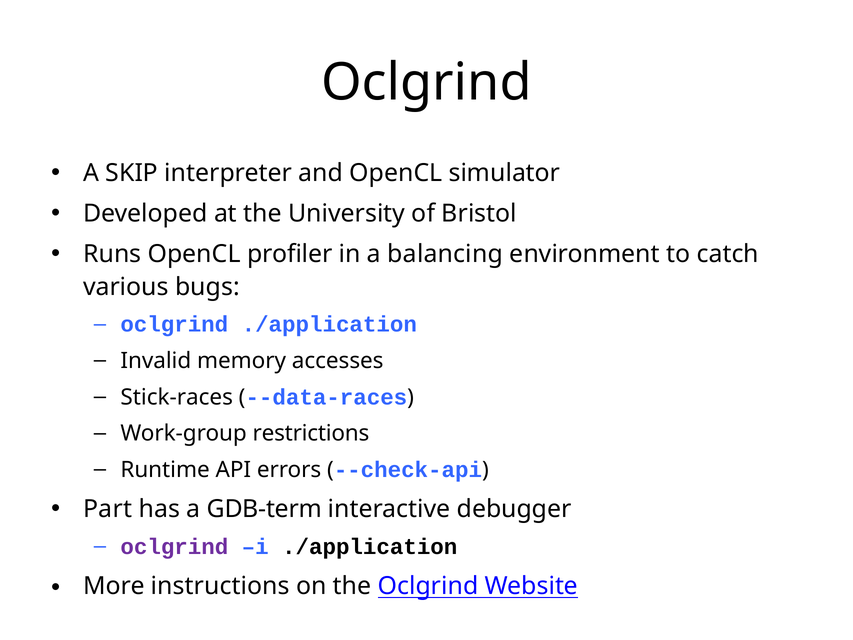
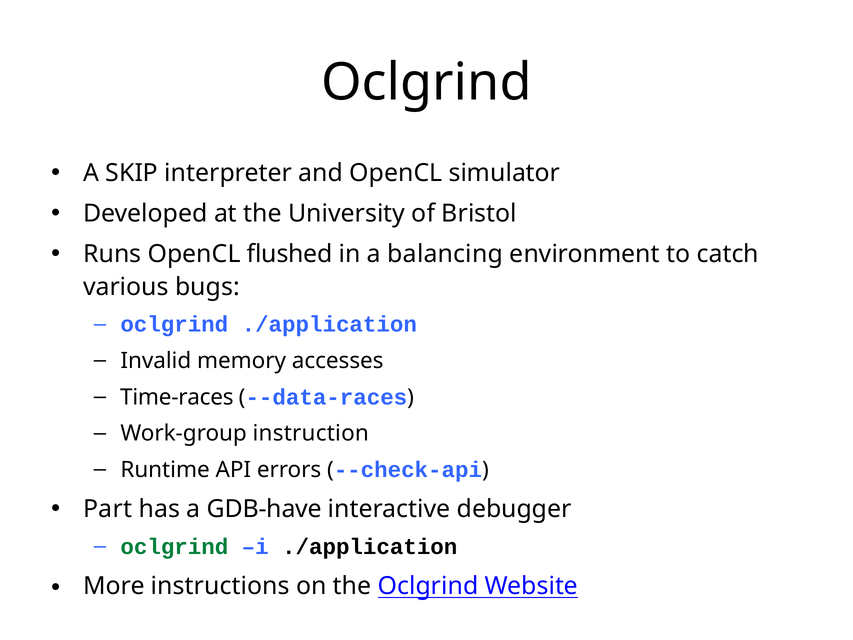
profiler: profiler -> flushed (290, 254)
Stick-races: Stick-races -> Time-races (177, 397)
restrictions: restrictions -> instruction (311, 433)
GDB-term: GDB-term -> GDB-have (264, 509)
oclgrind colour: purple -> green (174, 546)
